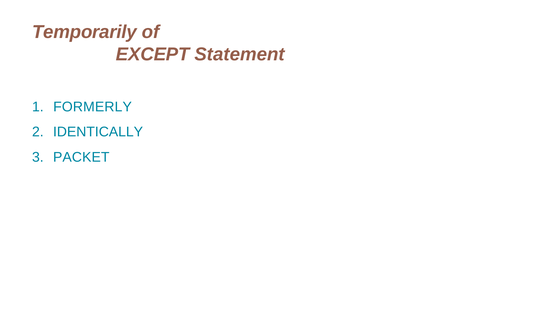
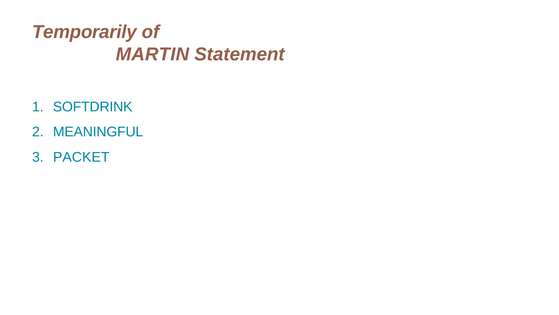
EXCEPT: EXCEPT -> MARTIN (153, 54)
FORMERLY: FORMERLY -> SOFTDRINK (93, 107)
IDENTICALLY: IDENTICALLY -> MEANINGFUL (98, 132)
